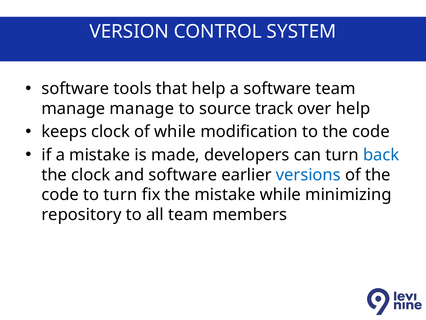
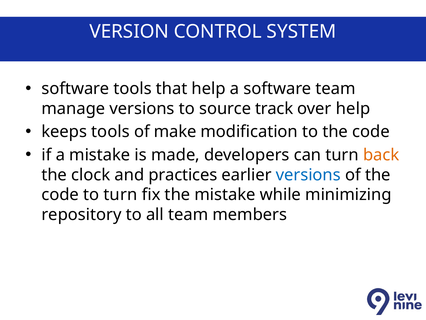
manage manage: manage -> versions (142, 108)
keeps clock: clock -> tools (111, 132)
of while: while -> make (175, 132)
back colour: blue -> orange (381, 155)
and software: software -> practices (183, 175)
